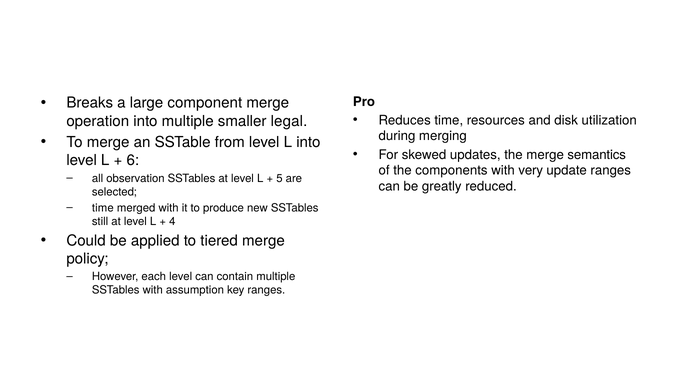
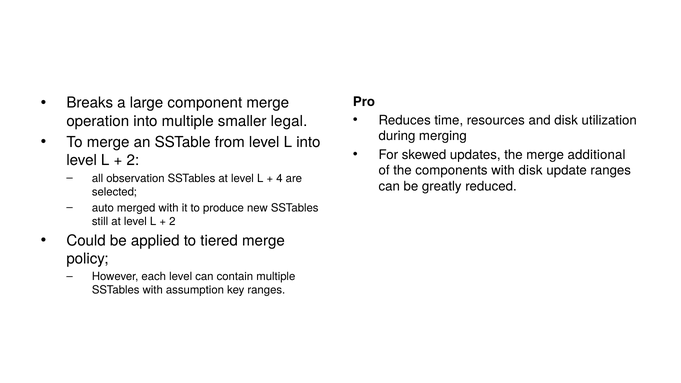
semantics: semantics -> additional (597, 155)
6: 6 -> 2 (133, 160)
with very: very -> disk (531, 171)
5: 5 -> 4 (279, 178)
time: time -> auto (103, 208)
4: 4 -> 2 (172, 221)
